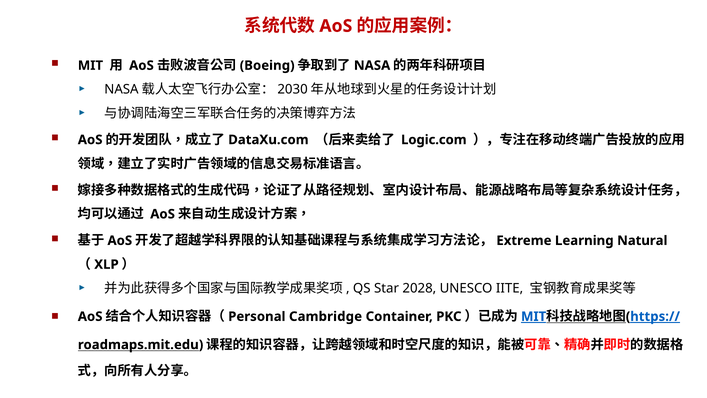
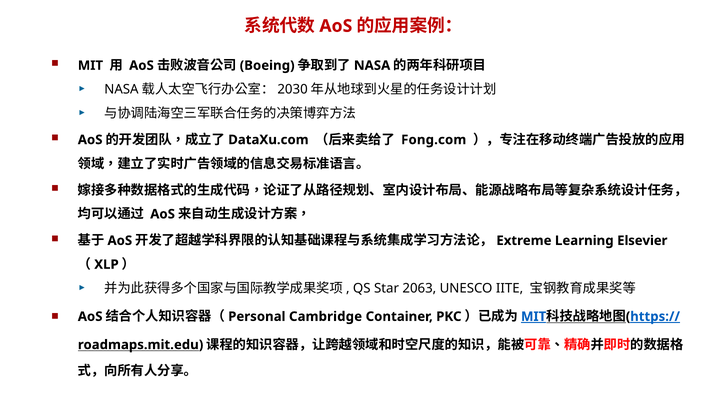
Logic.com: Logic.com -> Fong.com (434, 140)
Natural: Natural -> Elsevier (642, 240)
2028: 2028 -> 2063 (419, 288)
